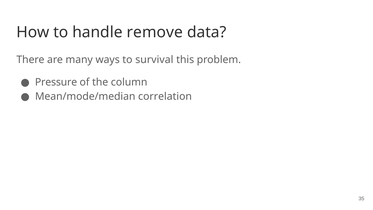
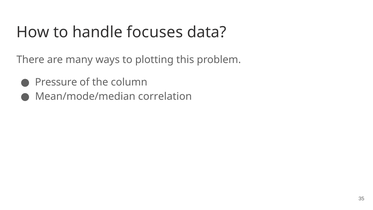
remove: remove -> focuses (155, 32)
survival: survival -> plotting (154, 60)
